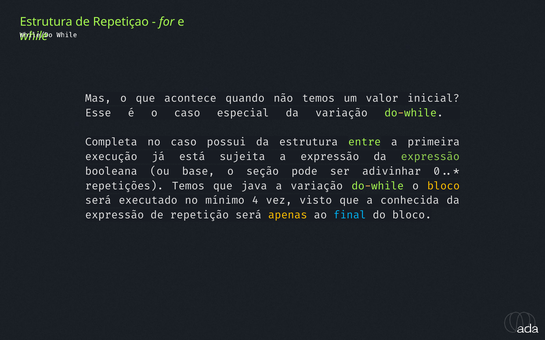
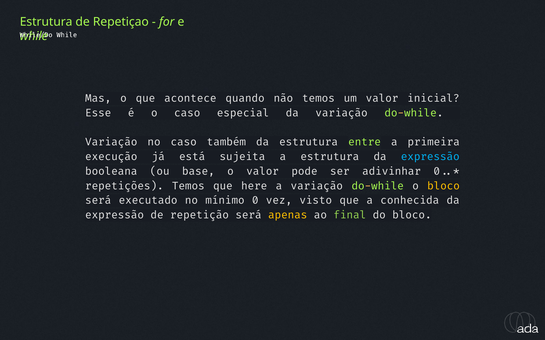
Completa: Completa -> Variação (111, 142)
possui: possui -> também (226, 142)
a expressão: expressão -> estrutura (330, 157)
expressão colour: light green -> light blue (430, 157)
o seção: seção -> valor (263, 172)
java: java -> here (254, 186)
4: 4 -> 0 (255, 201)
final colour: light blue -> light green (350, 215)
